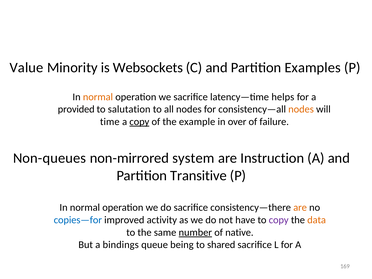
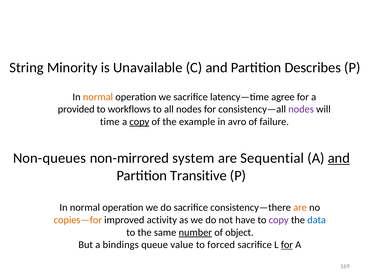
Value: Value -> String (27, 68)
Websockets: Websockets -> Unavailable (148, 68)
Examples: Examples -> Describes (313, 68)
helps: helps -> agree (283, 97)
salutation: salutation -> workflows (129, 109)
nodes colour: orange -> purple (301, 109)
over: over -> avro (237, 122)
Instruction: Instruction -> Sequential (272, 158)
and underline: none -> present (339, 158)
copies—for colour: blue -> orange (78, 220)
data colour: orange -> blue (317, 220)
native: native -> object (239, 232)
being: being -> value (182, 245)
shared: shared -> forced (221, 245)
for underline: none -> present (287, 245)
